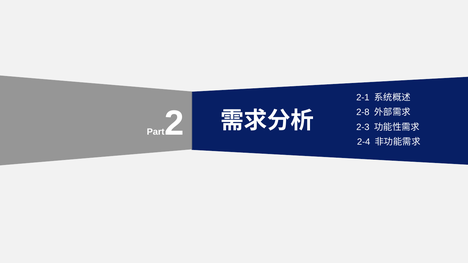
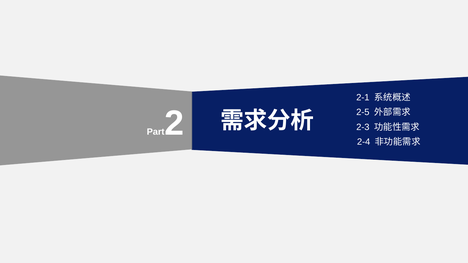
2-8: 2-8 -> 2-5 (363, 112)
